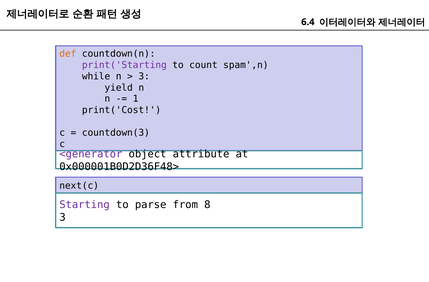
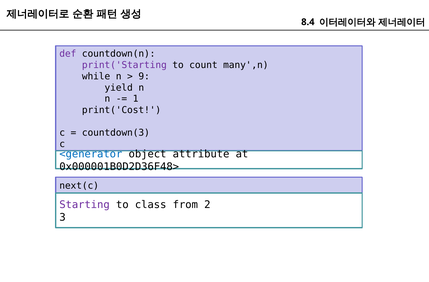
6.4: 6.4 -> 8.4 (308, 22)
def colour: orange -> purple (68, 54)
spam',n: spam',n -> many',n (246, 65)
3: 3 -> 9 (144, 76)
<generator colour: purple -> blue (91, 154)
parse: parse -> class (151, 205)
8: 8 -> 2 (207, 205)
